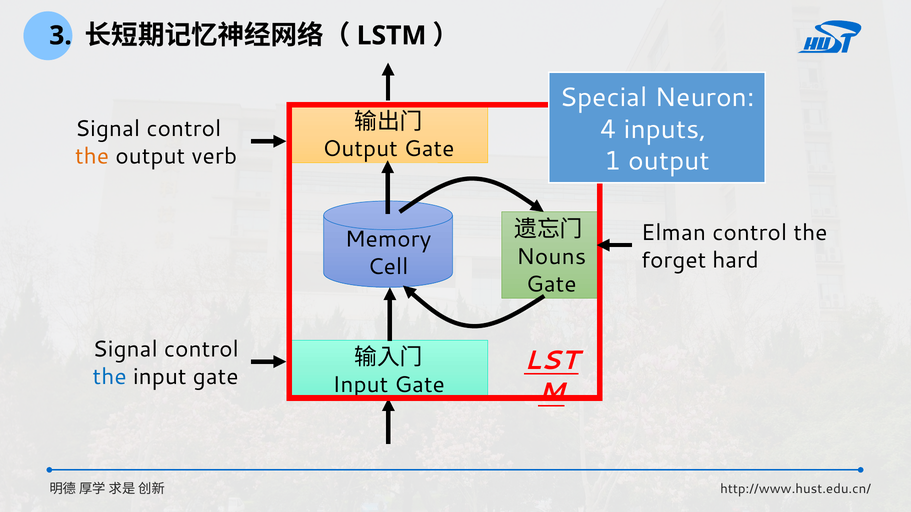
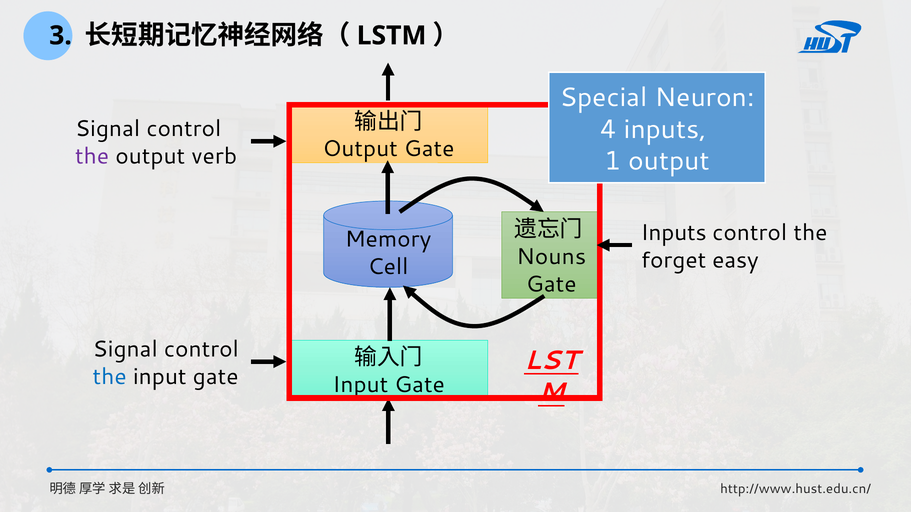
the colour: orange -> purple (92, 156)
Elman: Elman -> Inputs (674, 233)
hard: hard -> easy (736, 260)
